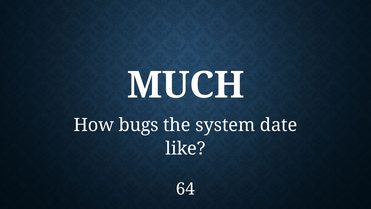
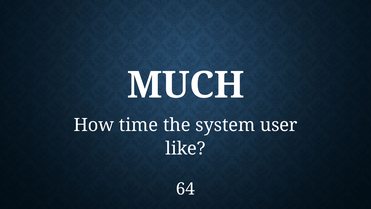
bugs: bugs -> time (138, 125)
date: date -> user (279, 125)
